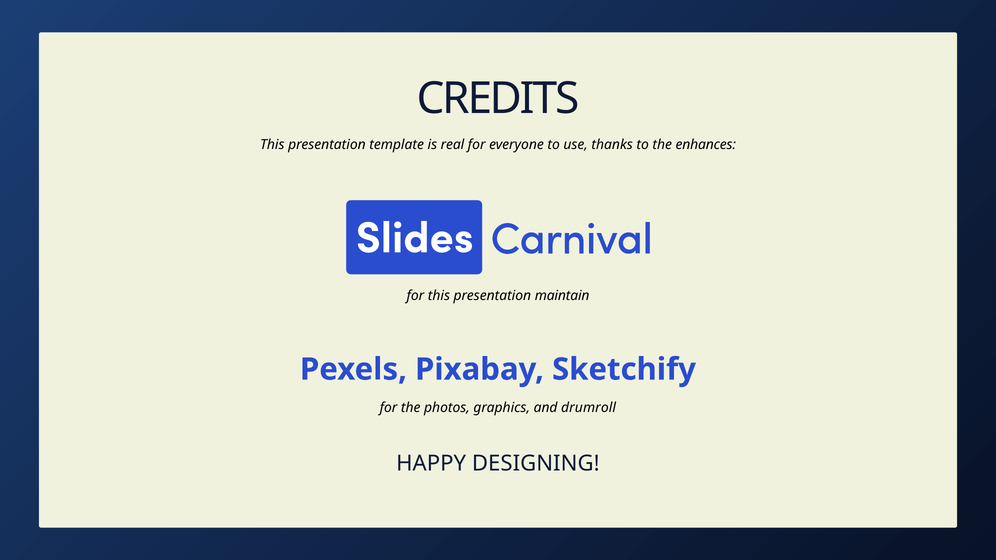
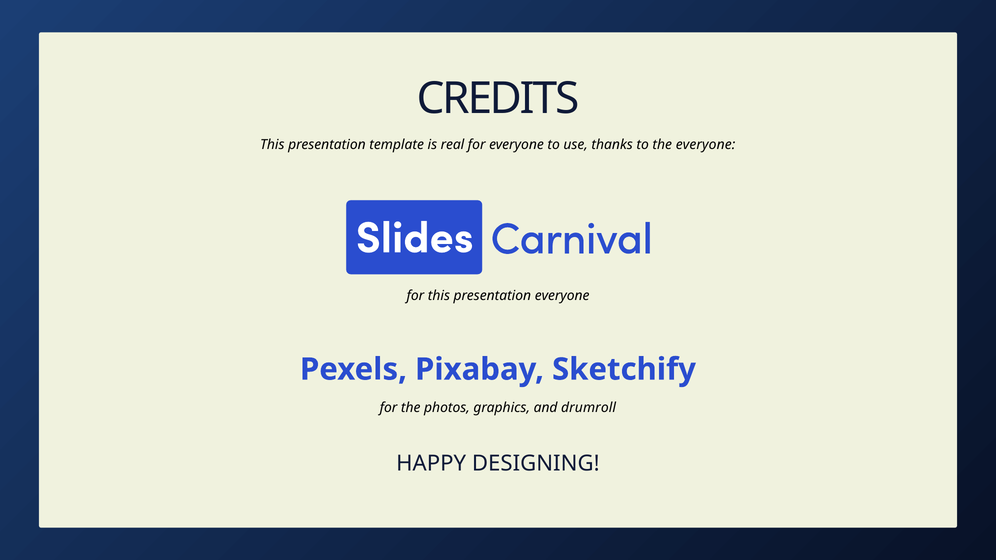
the enhances: enhances -> everyone (706, 144)
presentation maintain: maintain -> everyone (562, 296)
